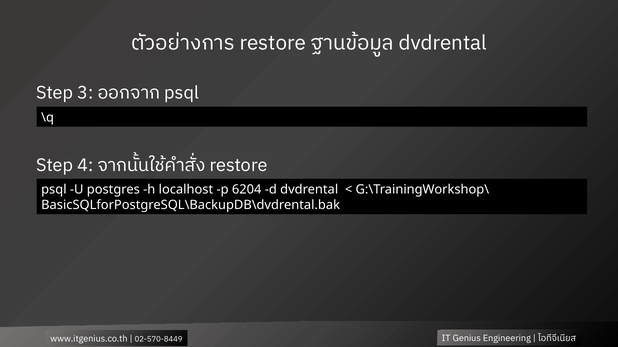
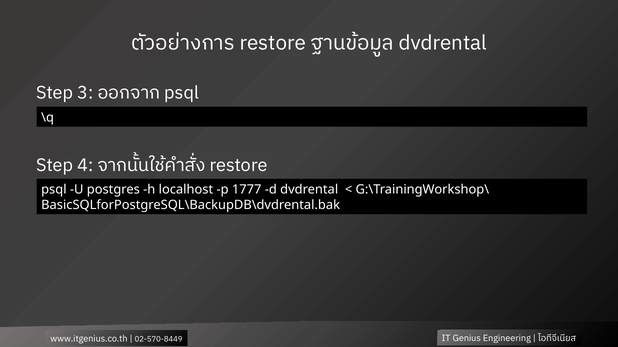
6204: 6204 -> 1777 (247, 190)
